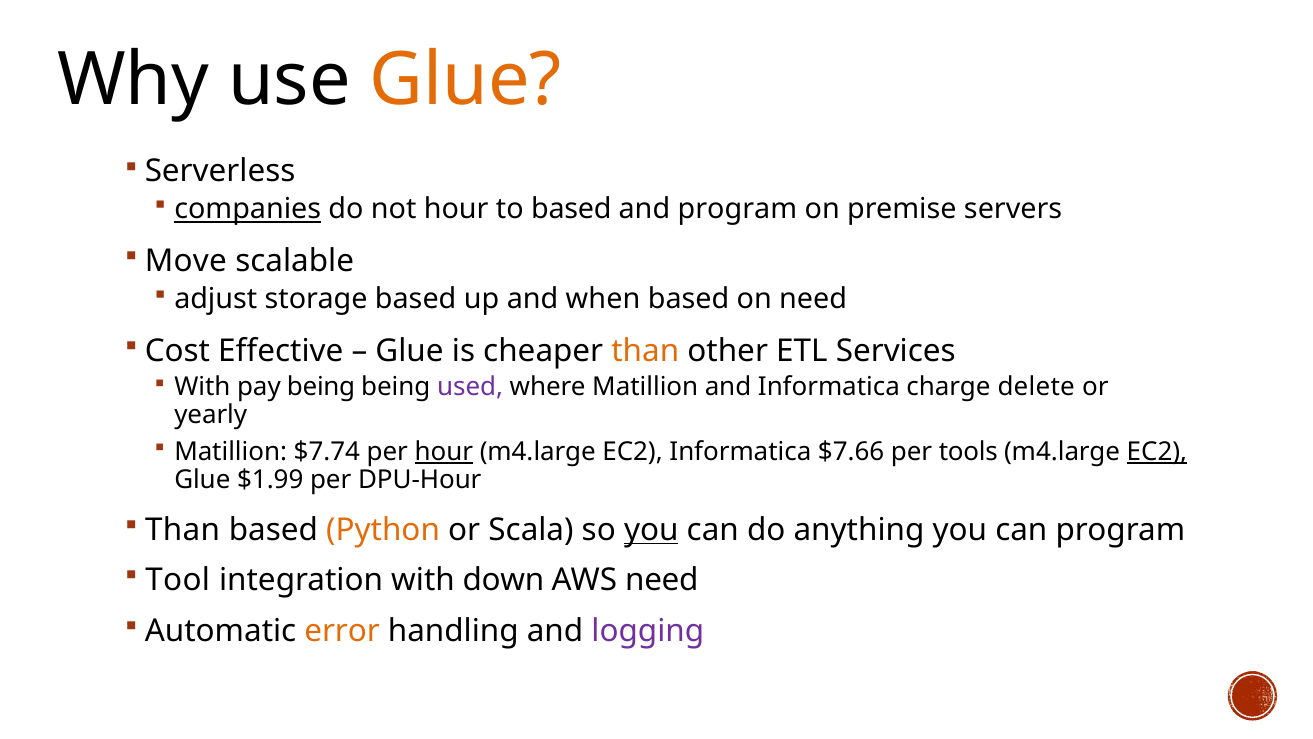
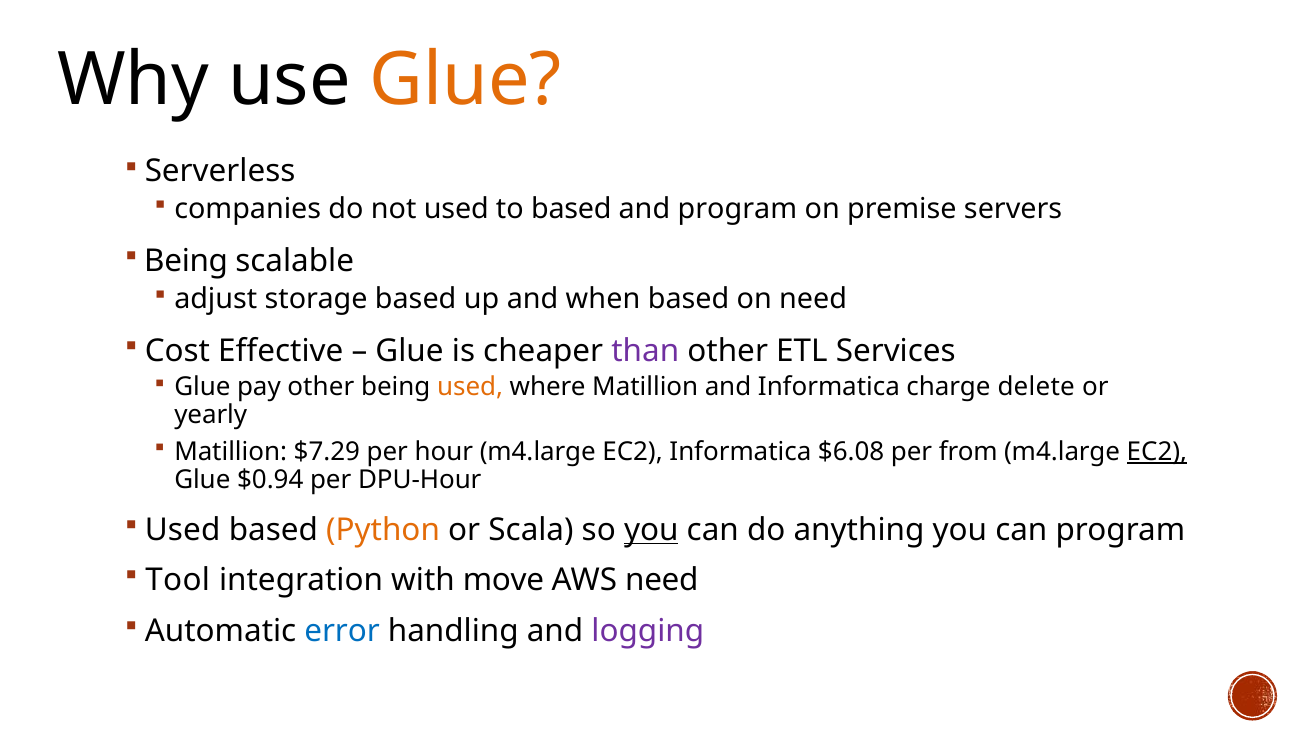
companies underline: present -> none (248, 209)
not hour: hour -> used (456, 209)
Move: Move -> Being (186, 261)
than colour: orange -> purple (645, 351)
With: With -> Glue (202, 387)
pay being: being -> other (321, 387)
used colour: purple -> orange (470, 387)
$7.74: $7.74 -> $7.29 (327, 451)
hour underline: present -> none (444, 451)
$7.66: $7.66 -> $6.08 (851, 451)
tools: tools -> from (968, 451)
$1.99: $1.99 -> $0.94 (270, 479)
Than: Than -> Used (183, 530)
down: down -> move (503, 580)
error colour: orange -> blue (342, 630)
